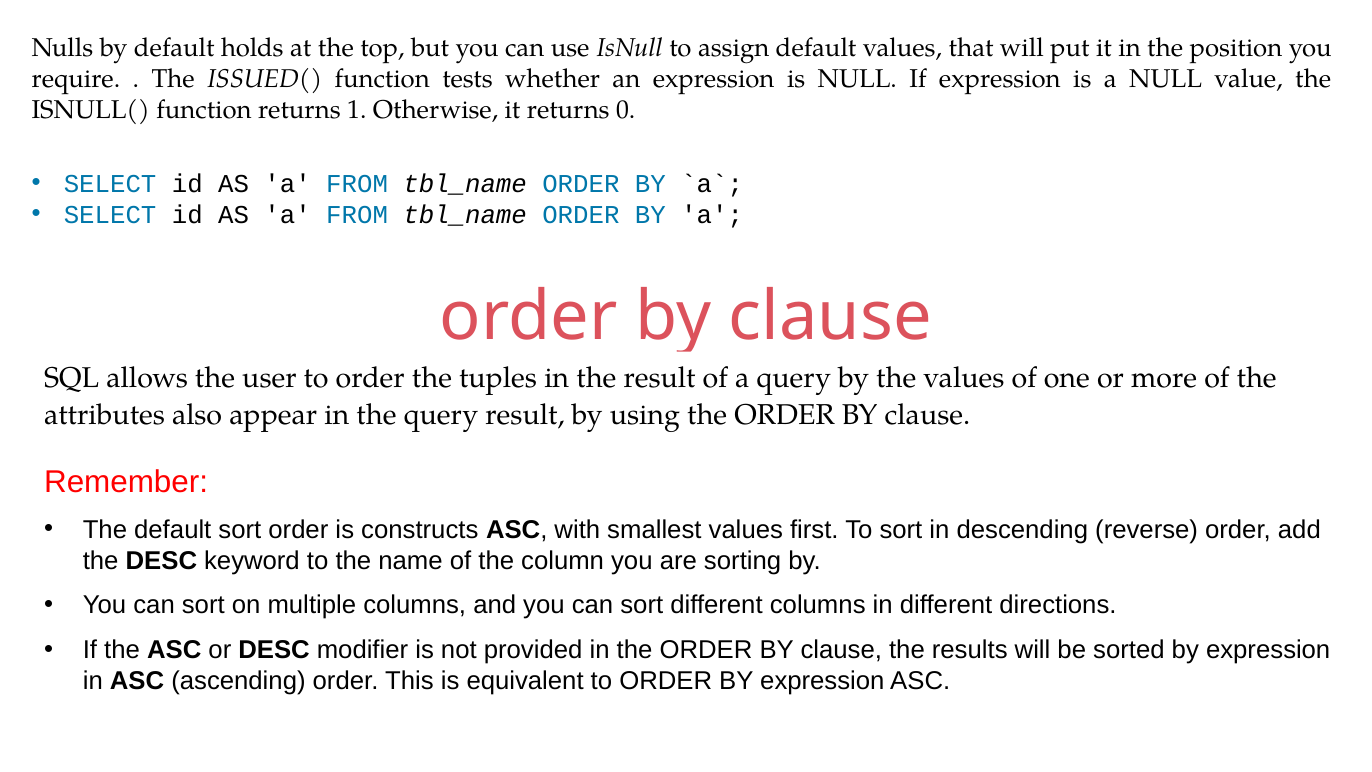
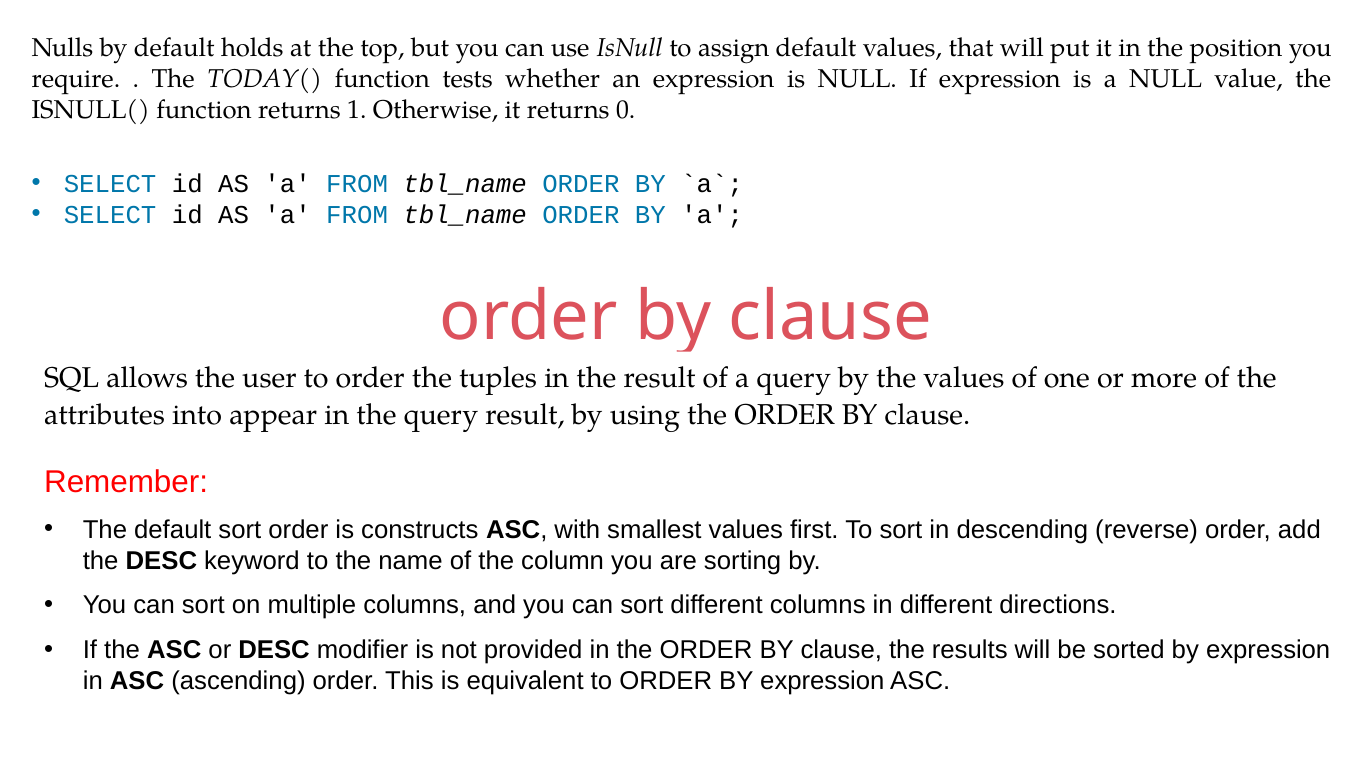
ISSUED(: ISSUED( -> TODAY( (265, 79)
also: also -> into (197, 415)
